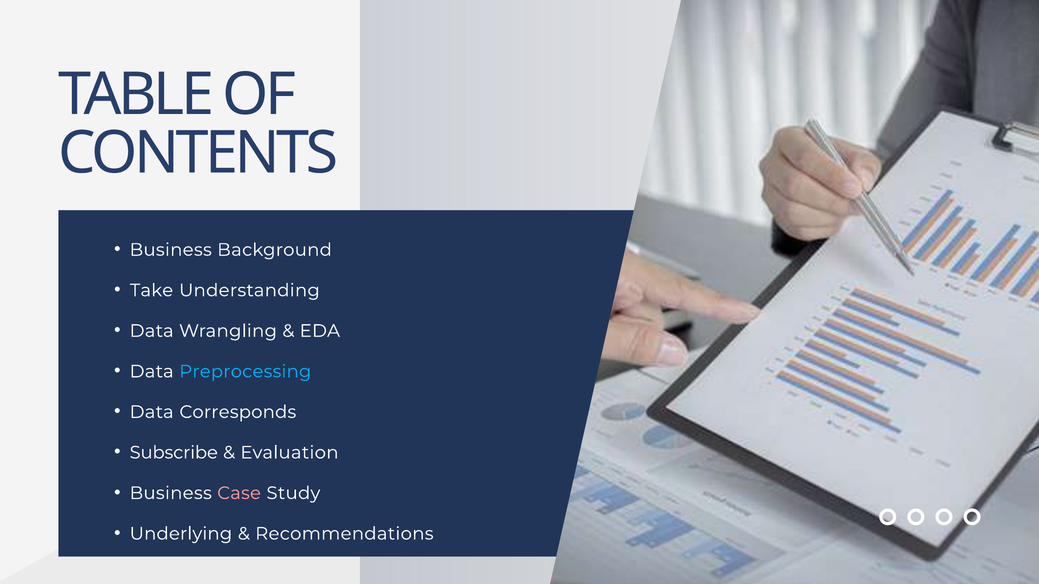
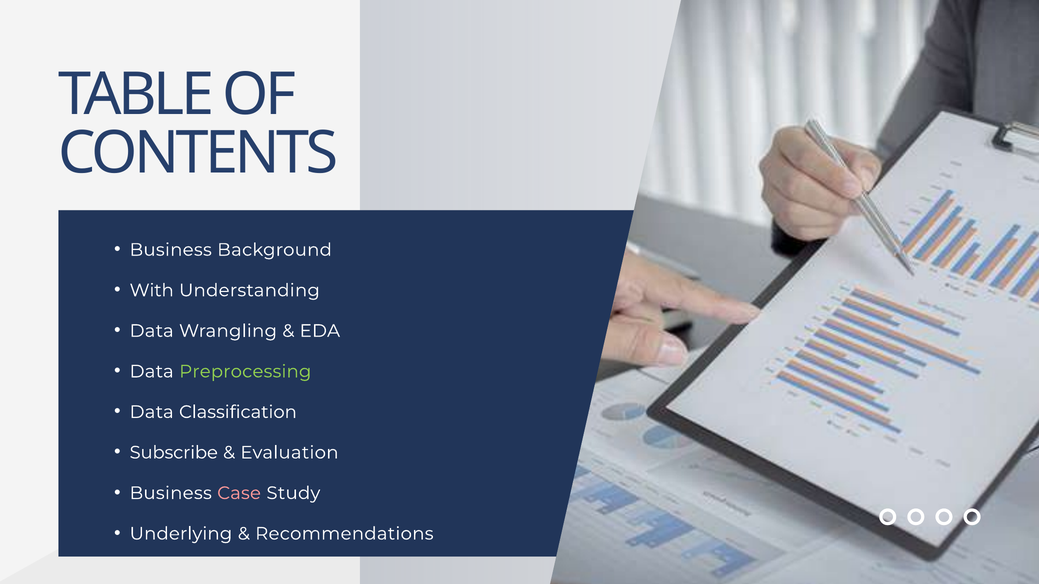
Take: Take -> With (152, 291)
Preprocessing colour: light blue -> light green (245, 372)
Corresponds: Corresponds -> Classification (238, 412)
